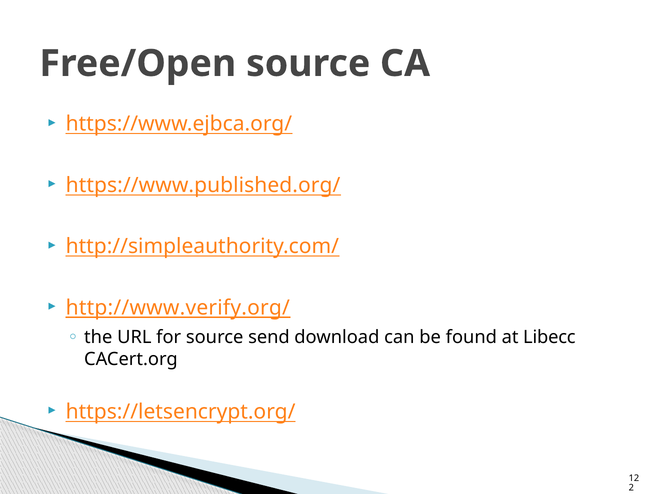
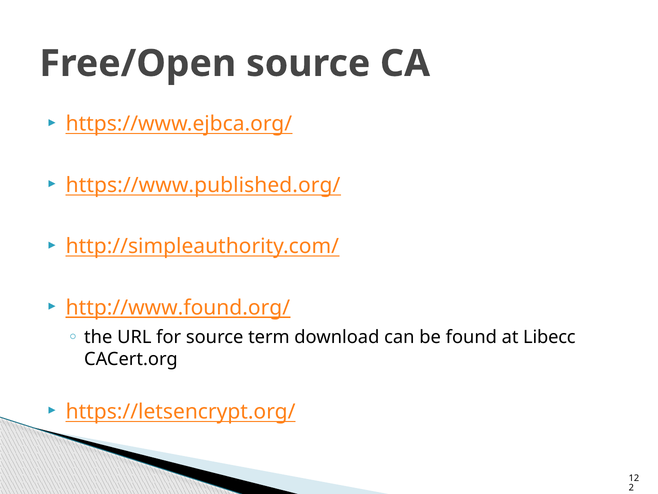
http://www.verify.org/: http://www.verify.org/ -> http://www.found.org/ (178, 307)
send: send -> term (269, 337)
